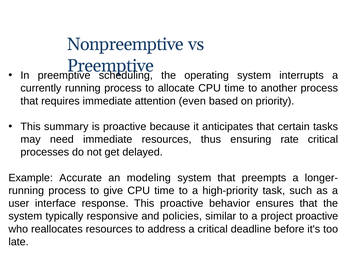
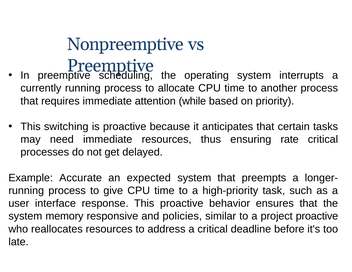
even: even -> while (192, 101)
summary: summary -> switching (66, 127)
modeling: modeling -> expected (149, 178)
typically: typically -> memory (64, 216)
